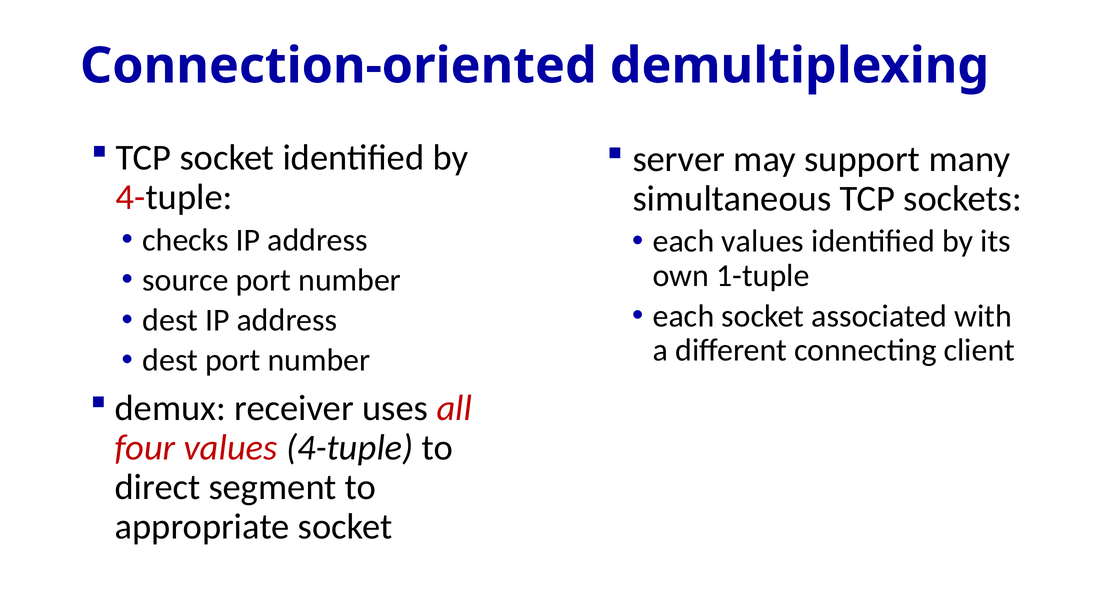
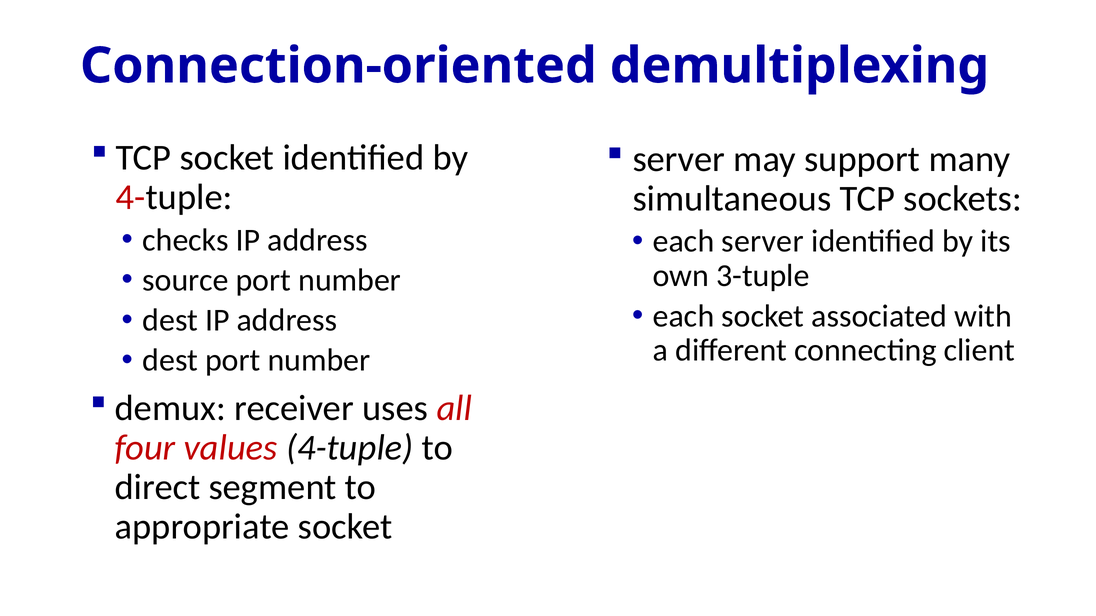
each values: values -> server (763, 242)
1-tuple: 1-tuple -> 3-tuple (763, 276)
